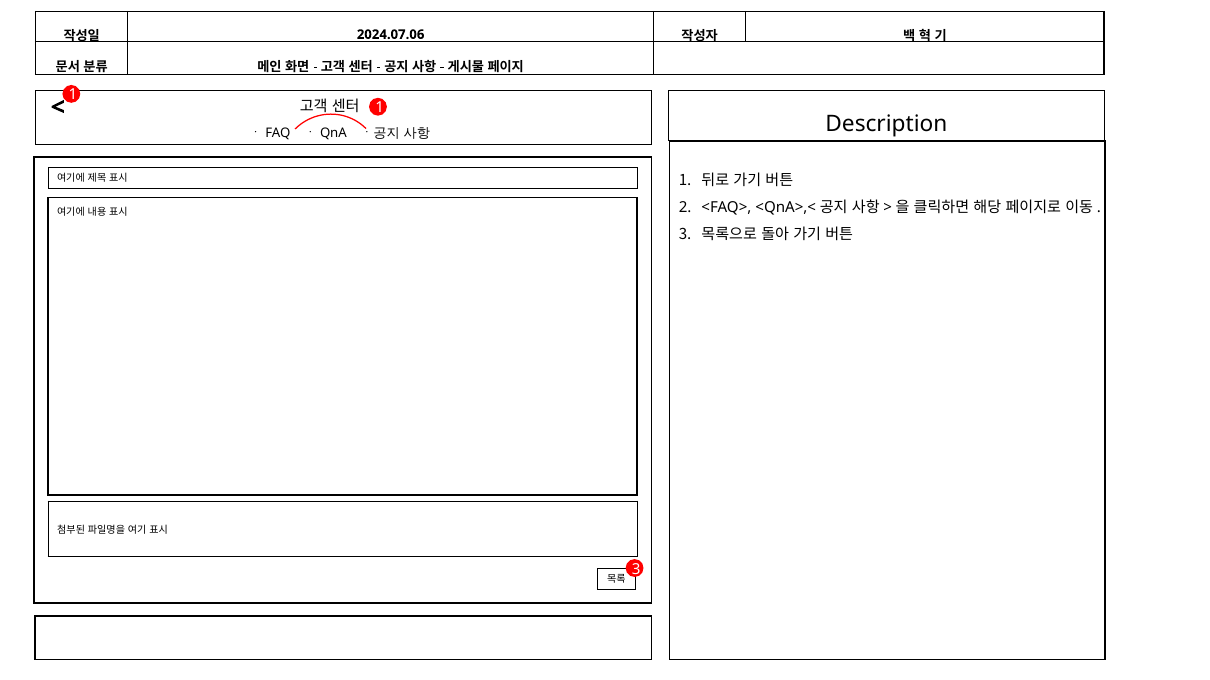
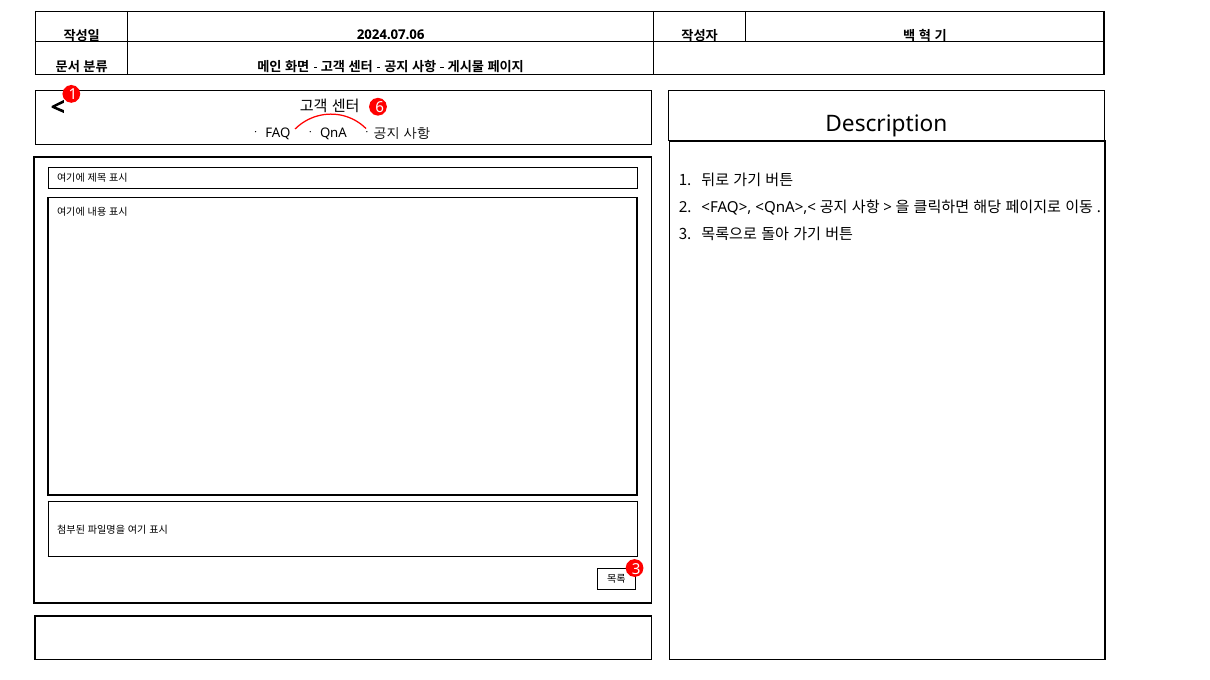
1: 1 -> 6 (380, 108)
